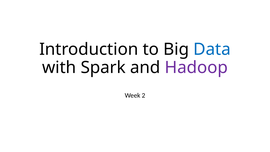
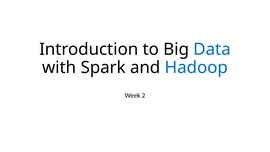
Hadoop colour: purple -> blue (196, 67)
